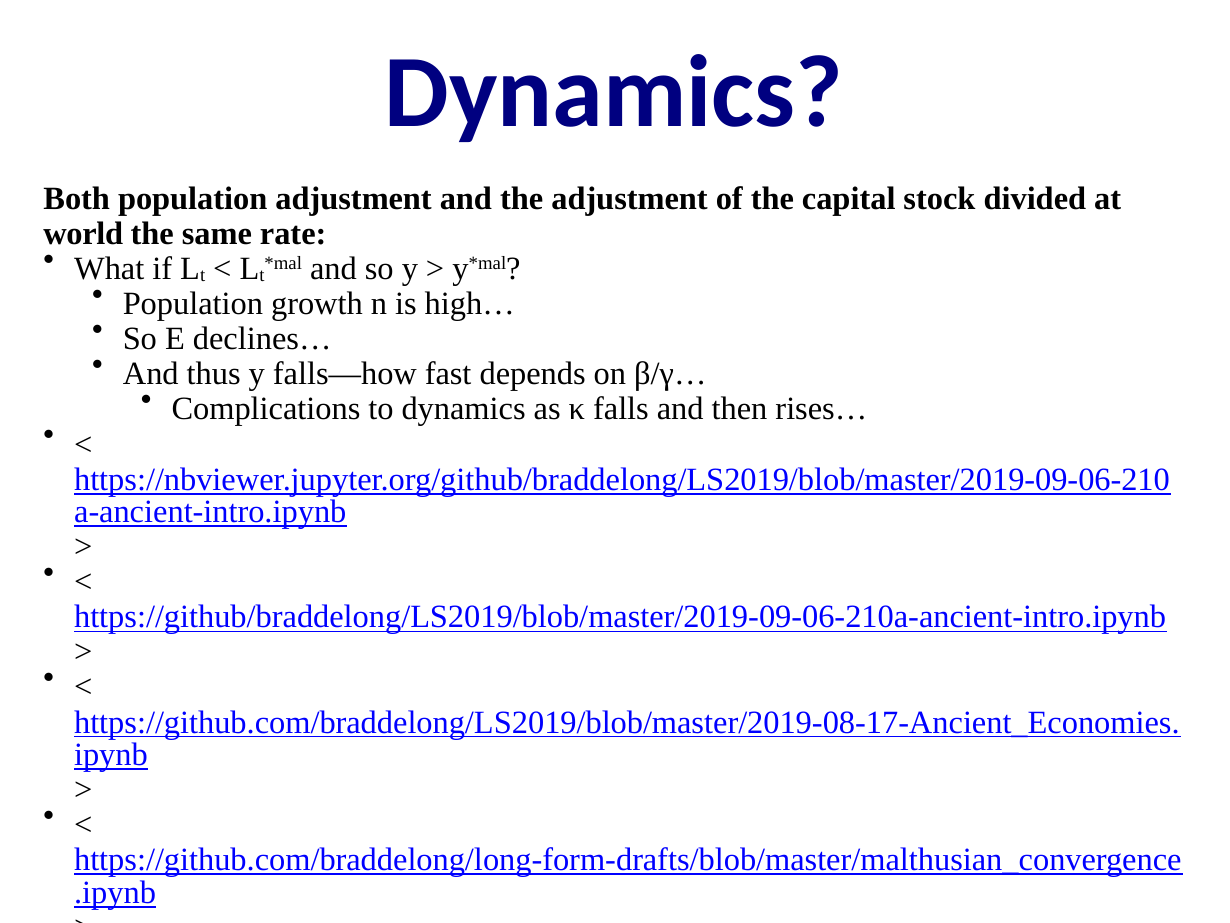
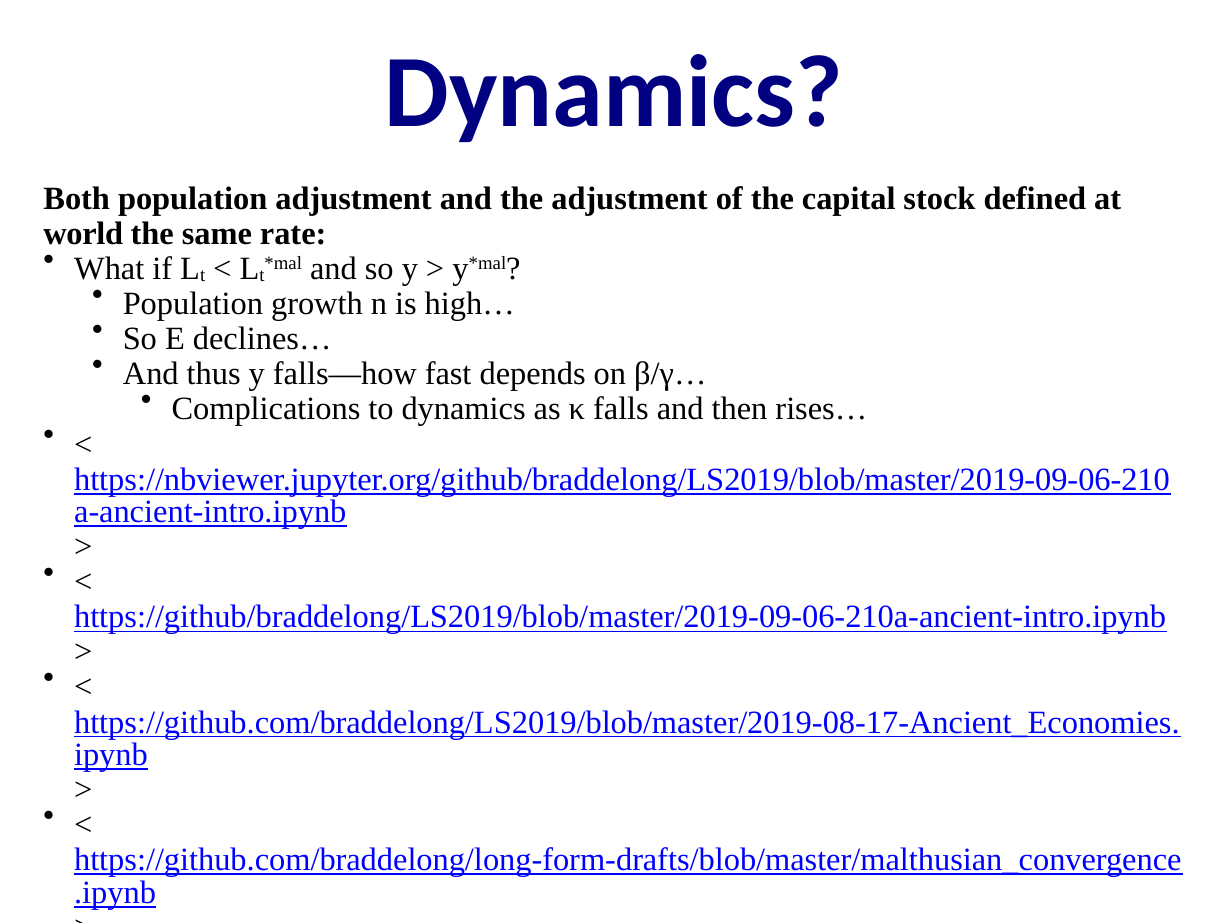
divided: divided -> defined (1035, 199)
